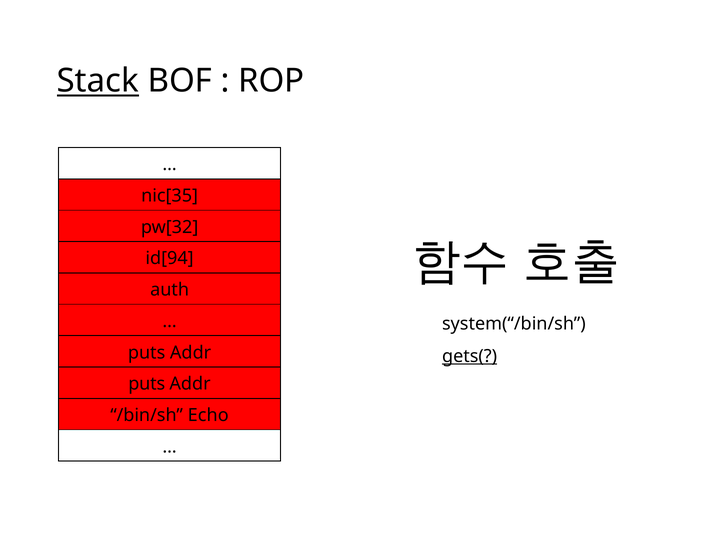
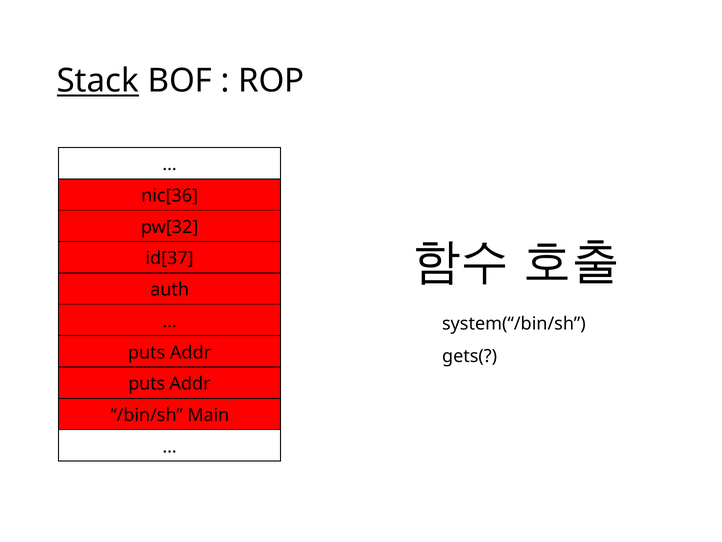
nic[35: nic[35 -> nic[36 (170, 196)
id[94: id[94 -> id[37 (170, 258)
gets( underline: present -> none (470, 356)
Echo: Echo -> Main (208, 415)
